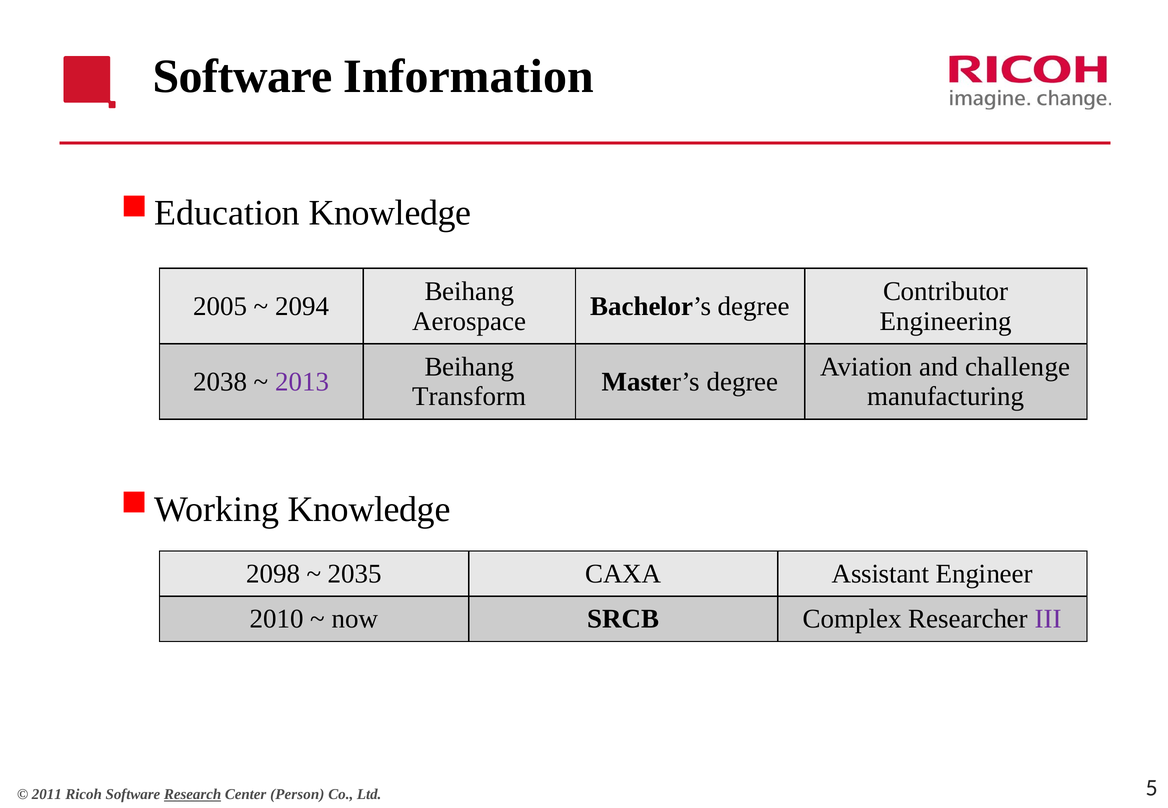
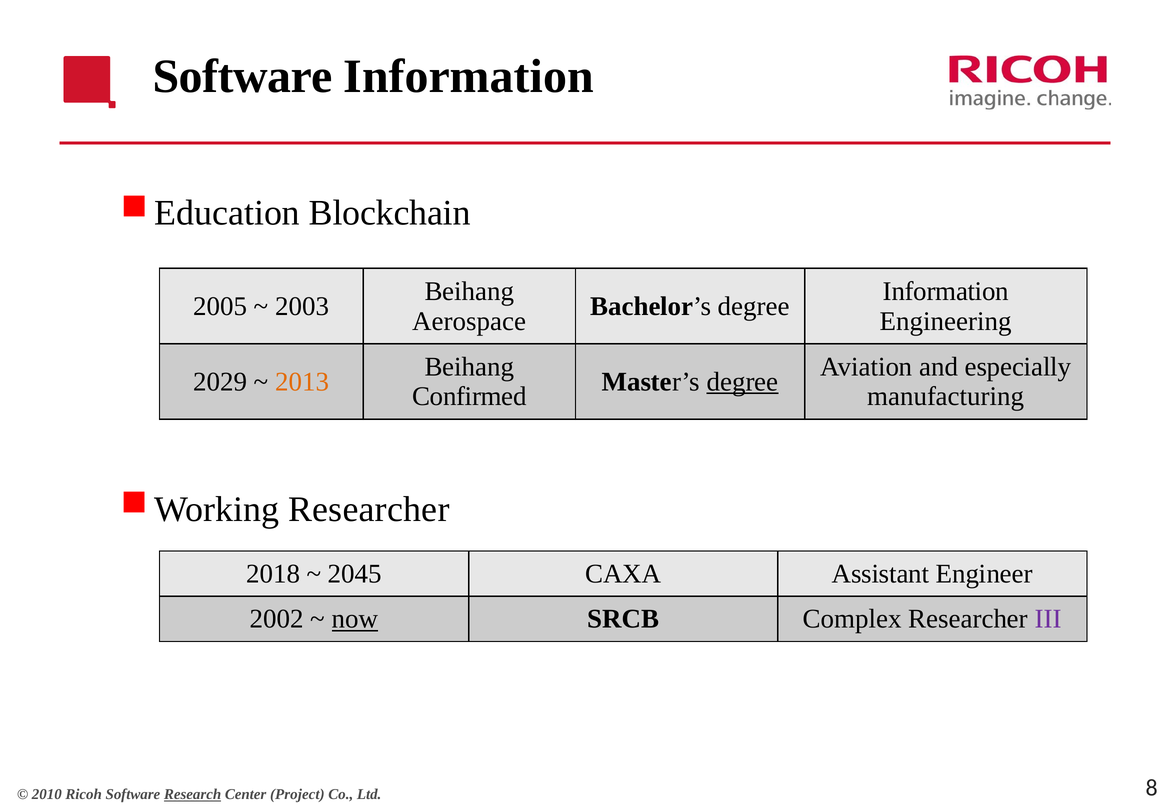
Knowledge: Knowledge -> Blockchain (390, 213)
Contributor: Contributor -> Information (946, 292)
2094: 2094 -> 2003 (302, 306)
challenge: challenge -> especially (1018, 367)
2038: 2038 -> 2029 (220, 382)
2013 colour: purple -> orange (302, 382)
degree underline: none -> present (743, 382)
Transform: Transform -> Confirmed (469, 397)
Knowledge: Knowledge -> Researcher (369, 510)
2098: 2098 -> 2018 (273, 574)
2035: 2035 -> 2045 (355, 574)
2010: 2010 -> 2002 (277, 620)
now underline: none -> present (355, 620)
2011: 2011 -> 2010 (47, 795)
Person: Person -> Project (297, 795)
5: 5 -> 8 (1152, 788)
